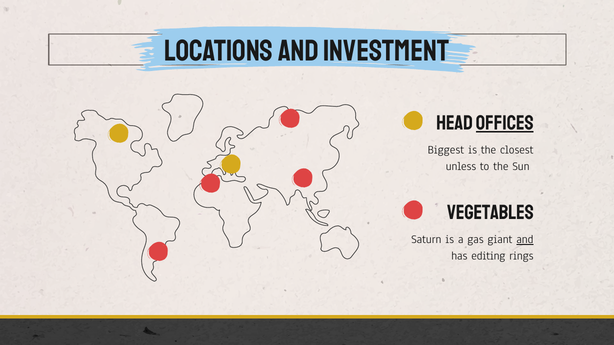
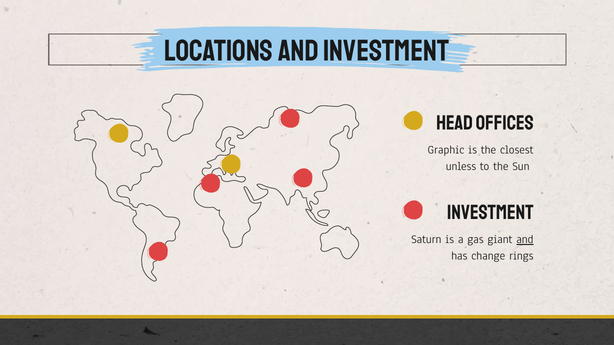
OFFICES underline: present -> none (505, 123)
Biggest: Biggest -> Graphic (446, 150)
VEGETABLES: VEGETABLES -> INVESTMENT (490, 213)
editing: editing -> change (488, 256)
